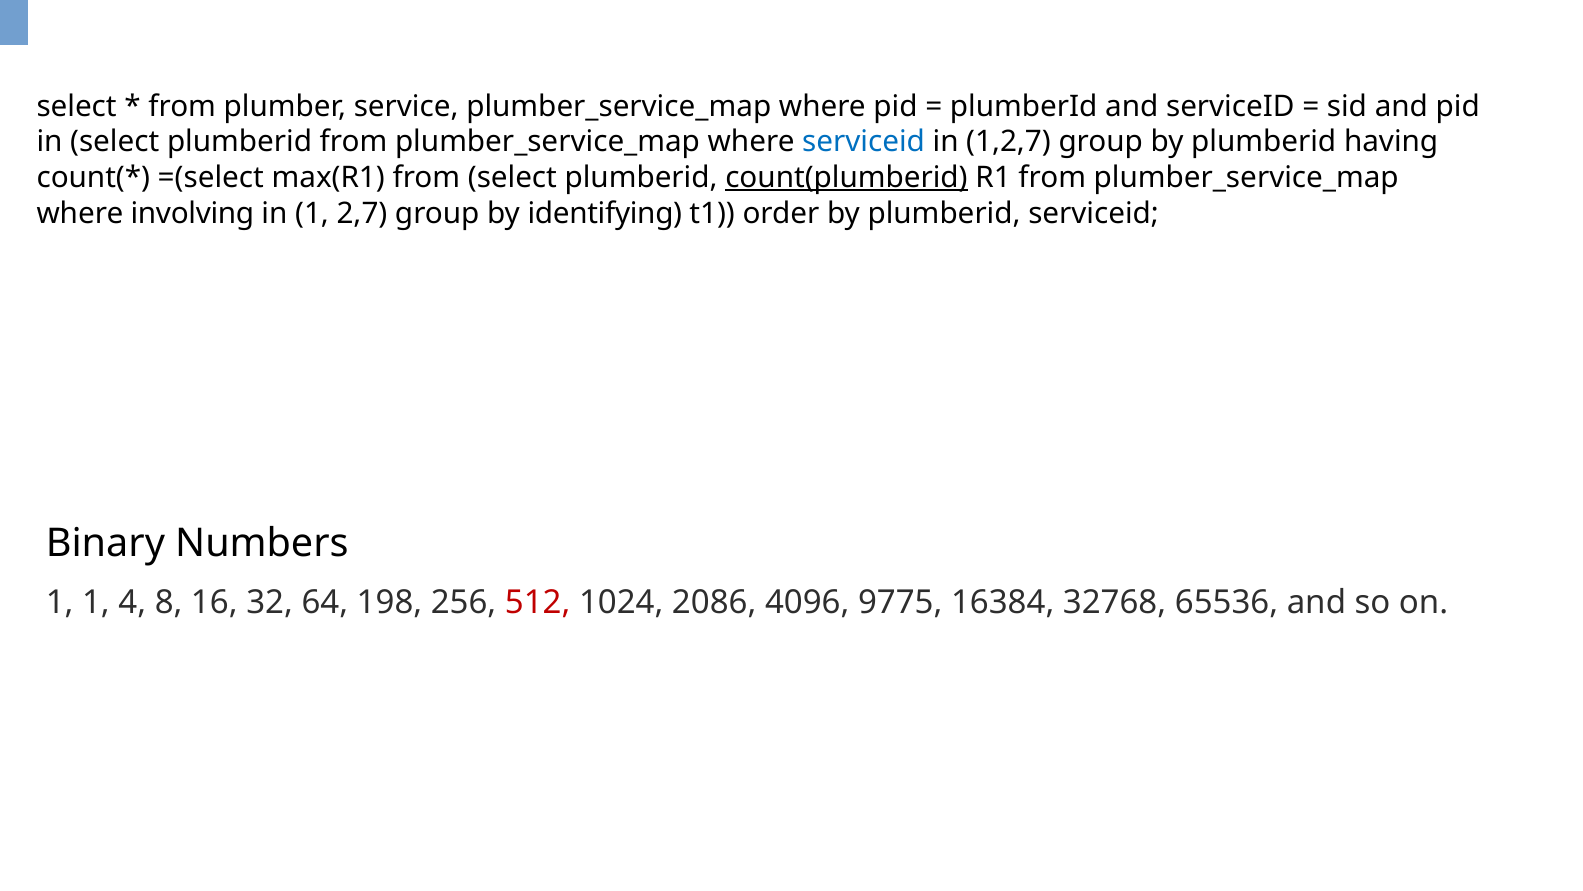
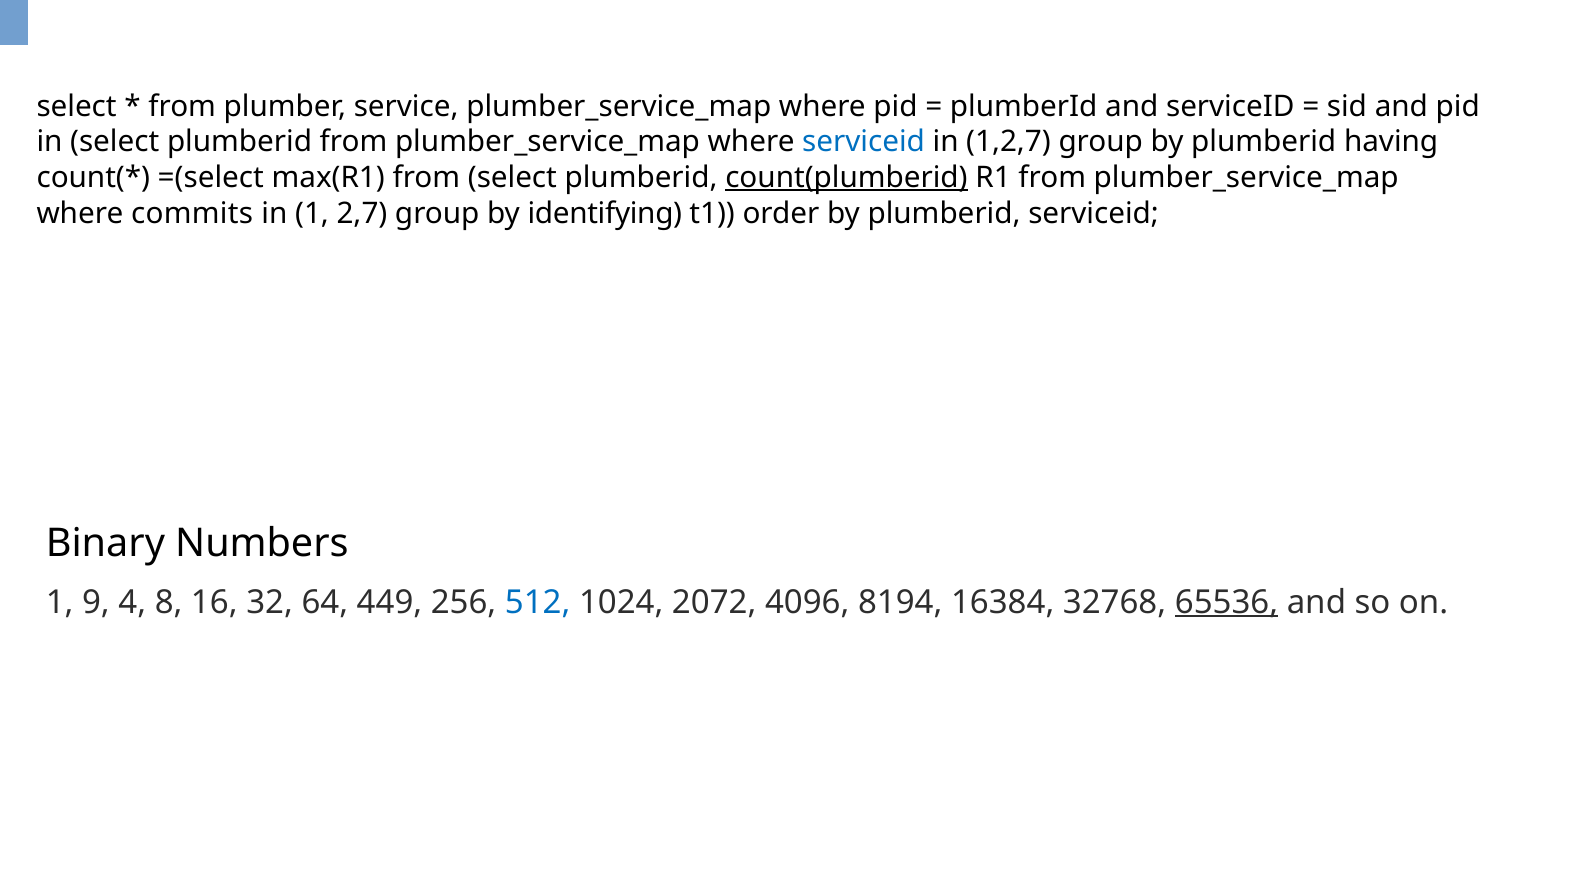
involving: involving -> commits (192, 213)
1 1: 1 -> 9 (96, 602)
198: 198 -> 449 (390, 602)
512 colour: red -> blue (538, 602)
2086: 2086 -> 2072 (714, 602)
9775: 9775 -> 8194 (900, 602)
65536 underline: none -> present (1227, 602)
